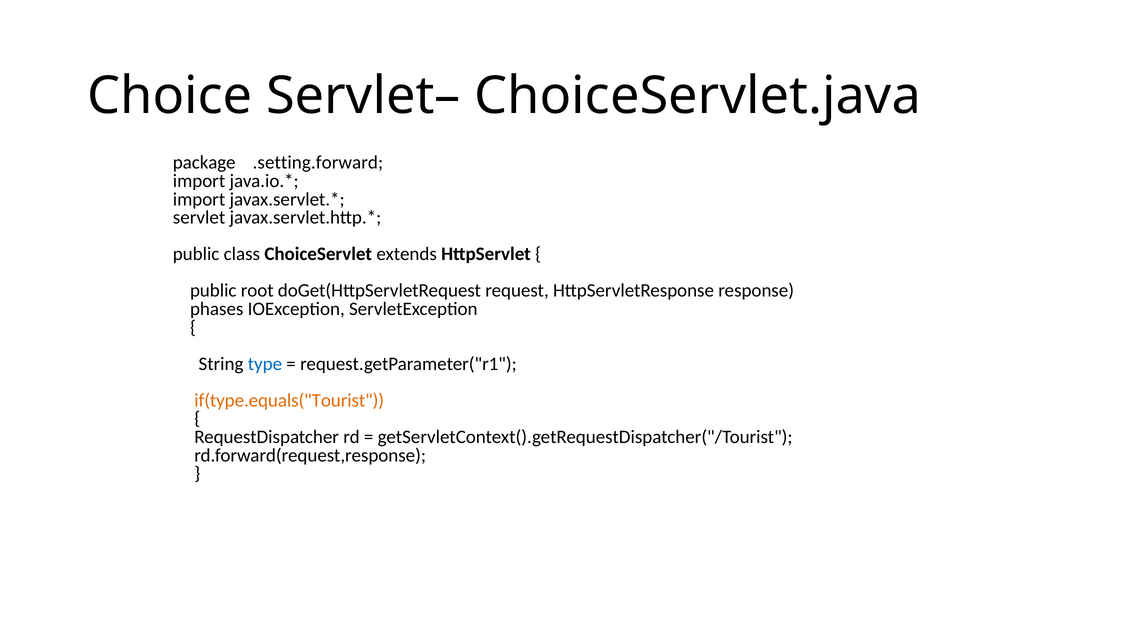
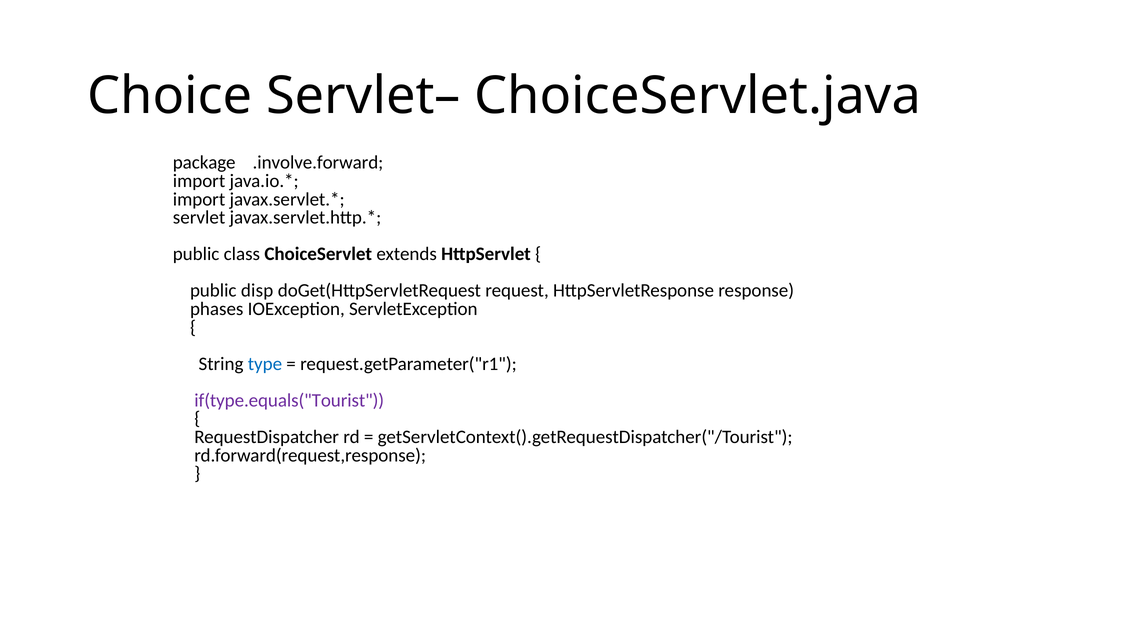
.setting.forward: .setting.forward -> .involve.forward (318, 163)
root: root -> disp (257, 291)
if(type.equals("Tourist colour: orange -> purple (289, 400)
